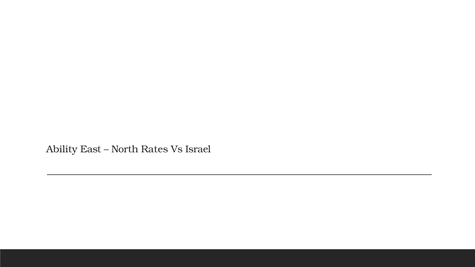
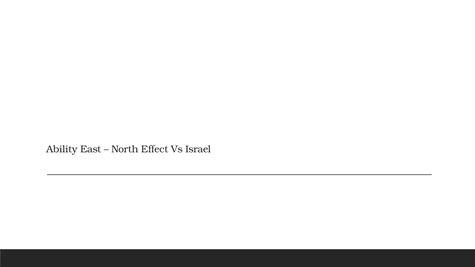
Rates: Rates -> Effect (155, 149)
